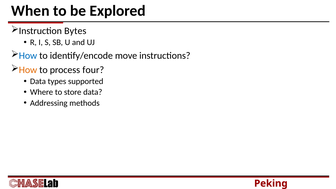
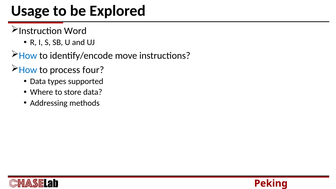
When: When -> Usage (30, 11)
Bytes: Bytes -> Word (75, 31)
How colour: orange -> blue (28, 70)
